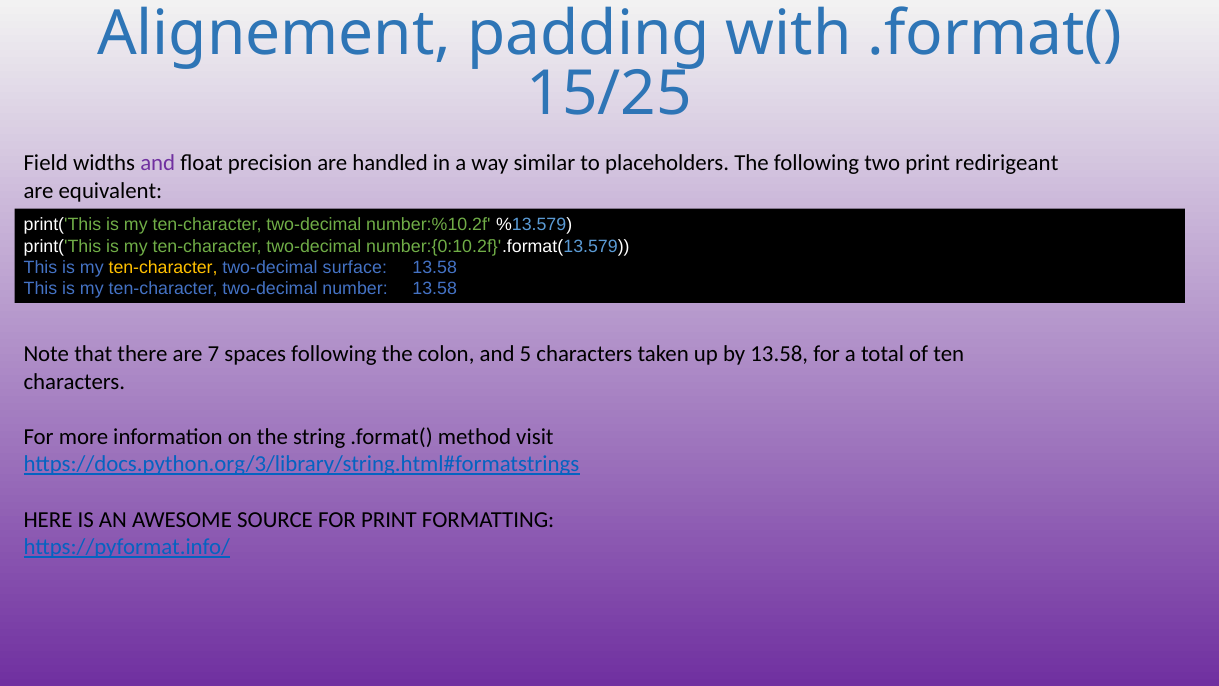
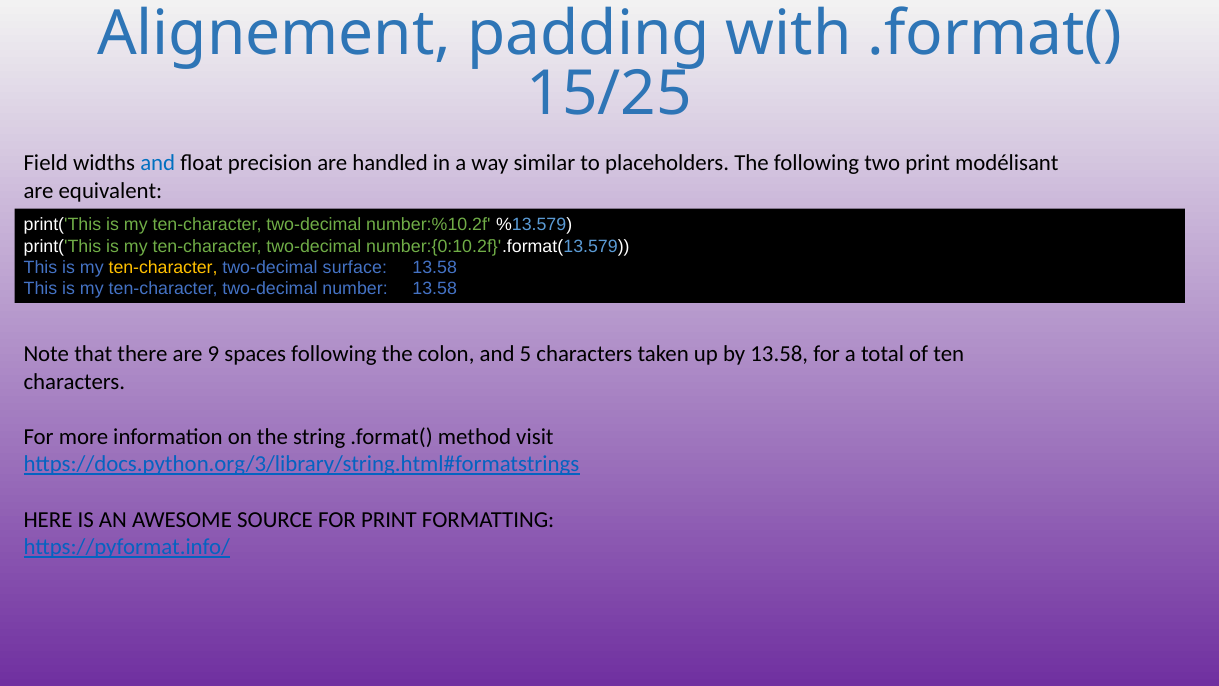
and colour: purple -> blue (158, 163)
redirigeant: redirigeant -> modélisant (1007, 163)
7: 7 -> 9 (213, 354)
